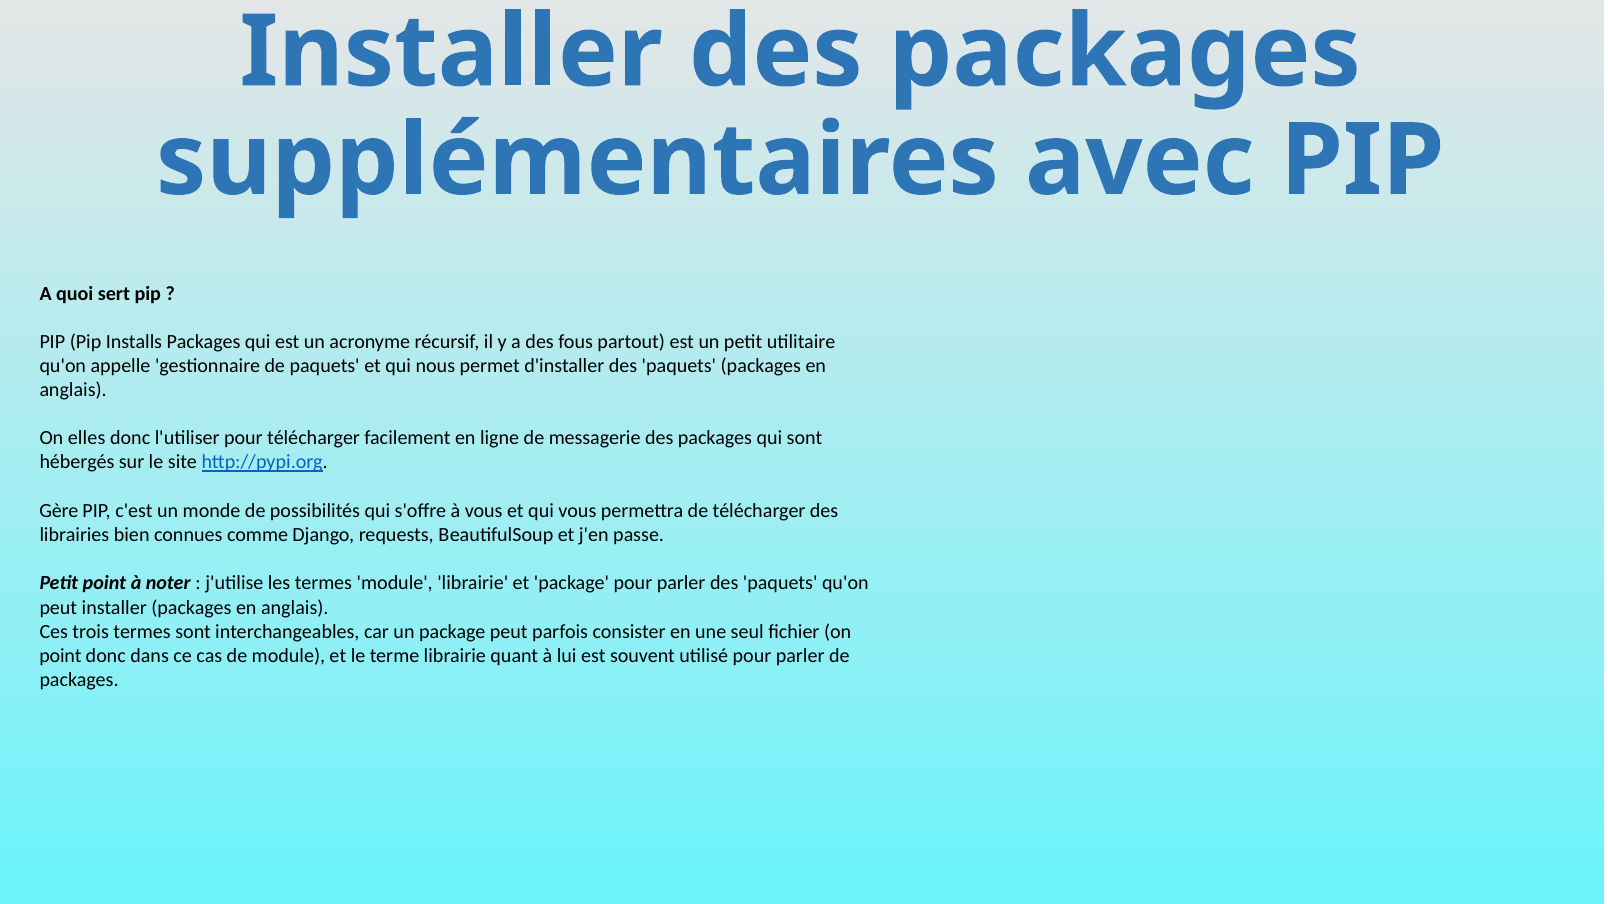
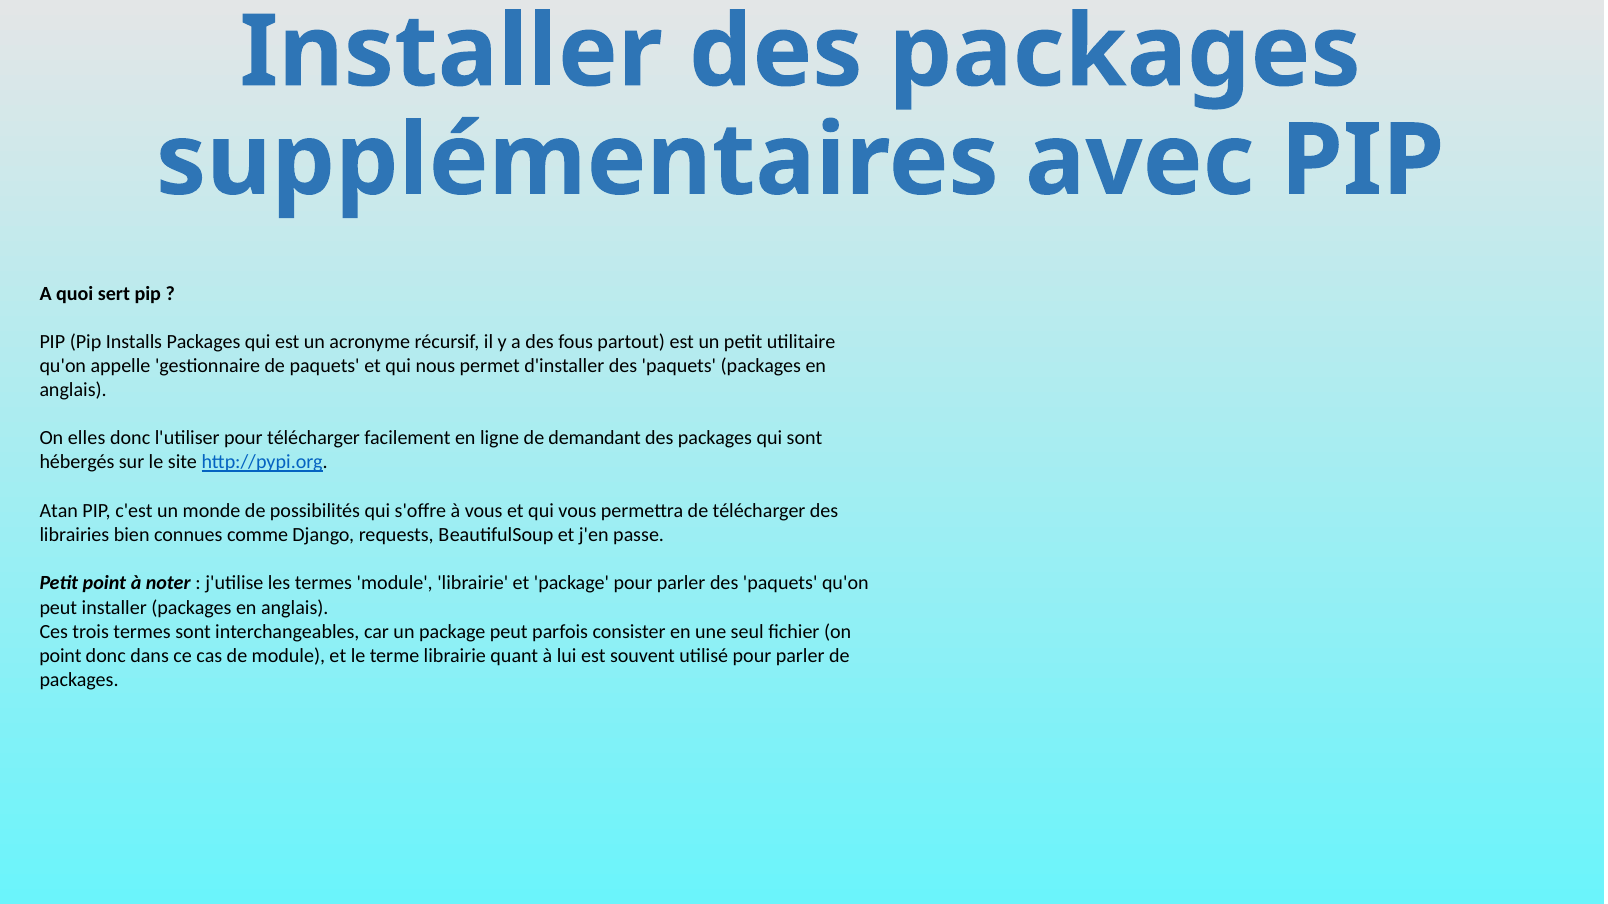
messagerie: messagerie -> demandant (595, 438)
Gère: Gère -> Atan (59, 511)
